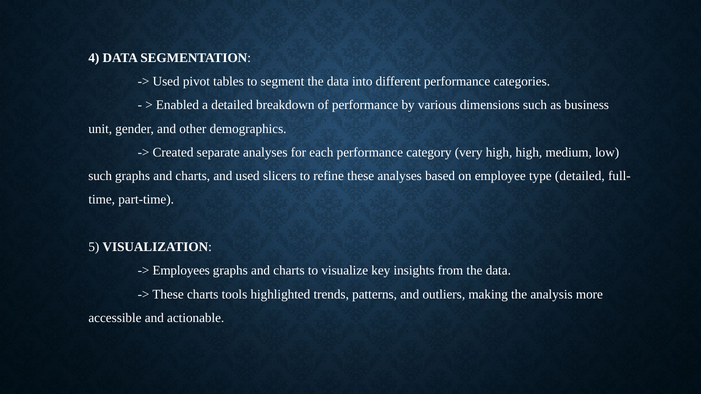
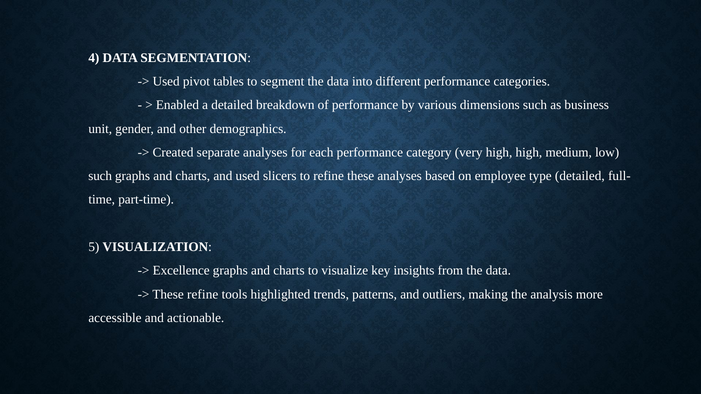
Employees: Employees -> Excellence (181, 271)
These charts: charts -> refine (203, 294)
